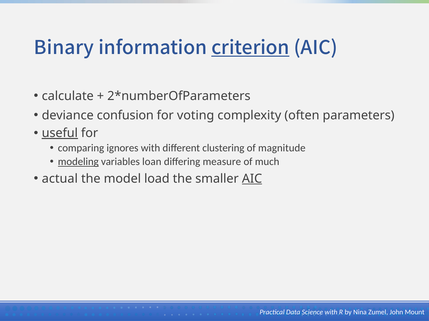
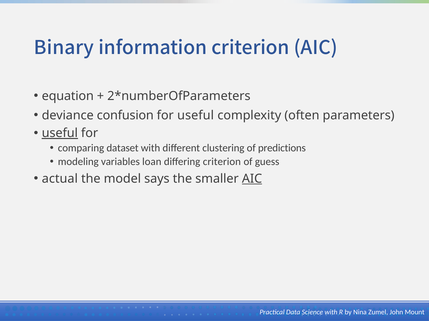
criterion underline: present -> none (250, 48)
calculate: calculate -> equation (68, 96)
for voting: voting -> useful (196, 116)
ignores: ignores -> dataset (123, 148)
magnitude: magnitude -> predictions (282, 148)
modeling underline: present -> none (78, 162)
differing measure: measure -> criterion (222, 162)
much: much -> guess (267, 162)
load: load -> says (157, 179)
